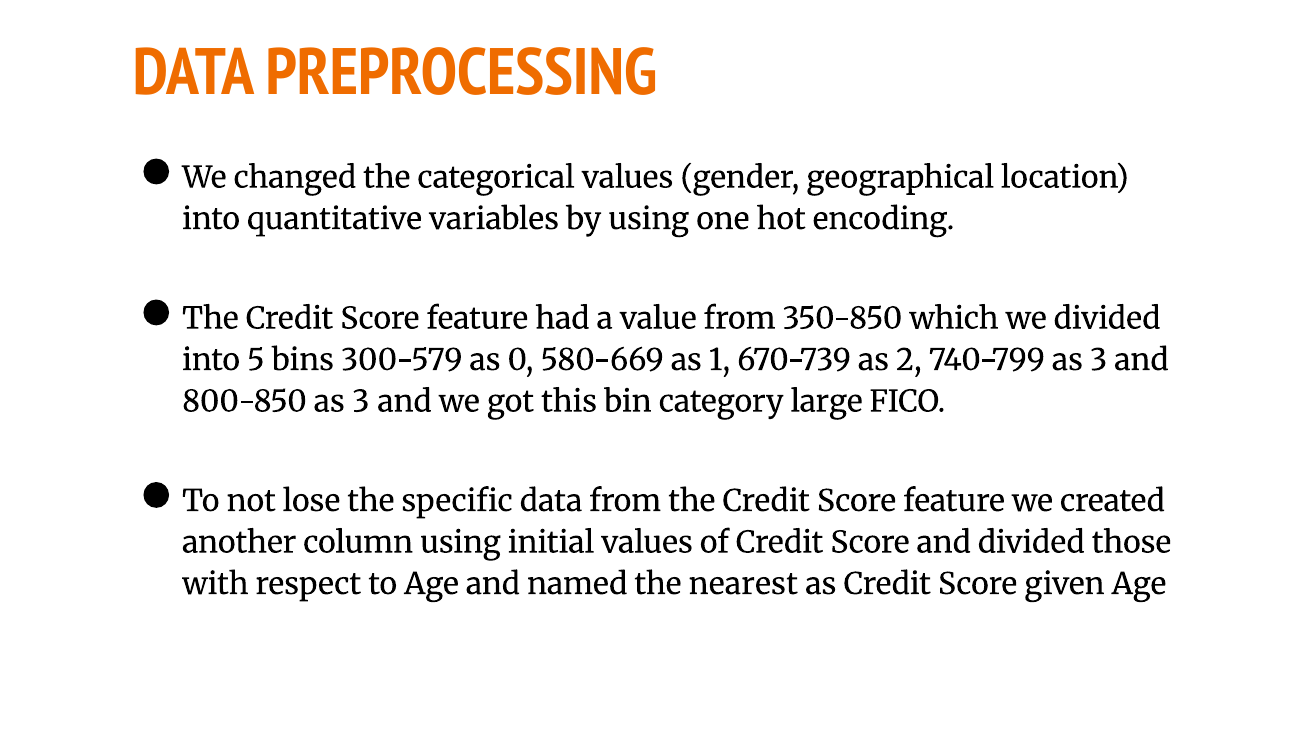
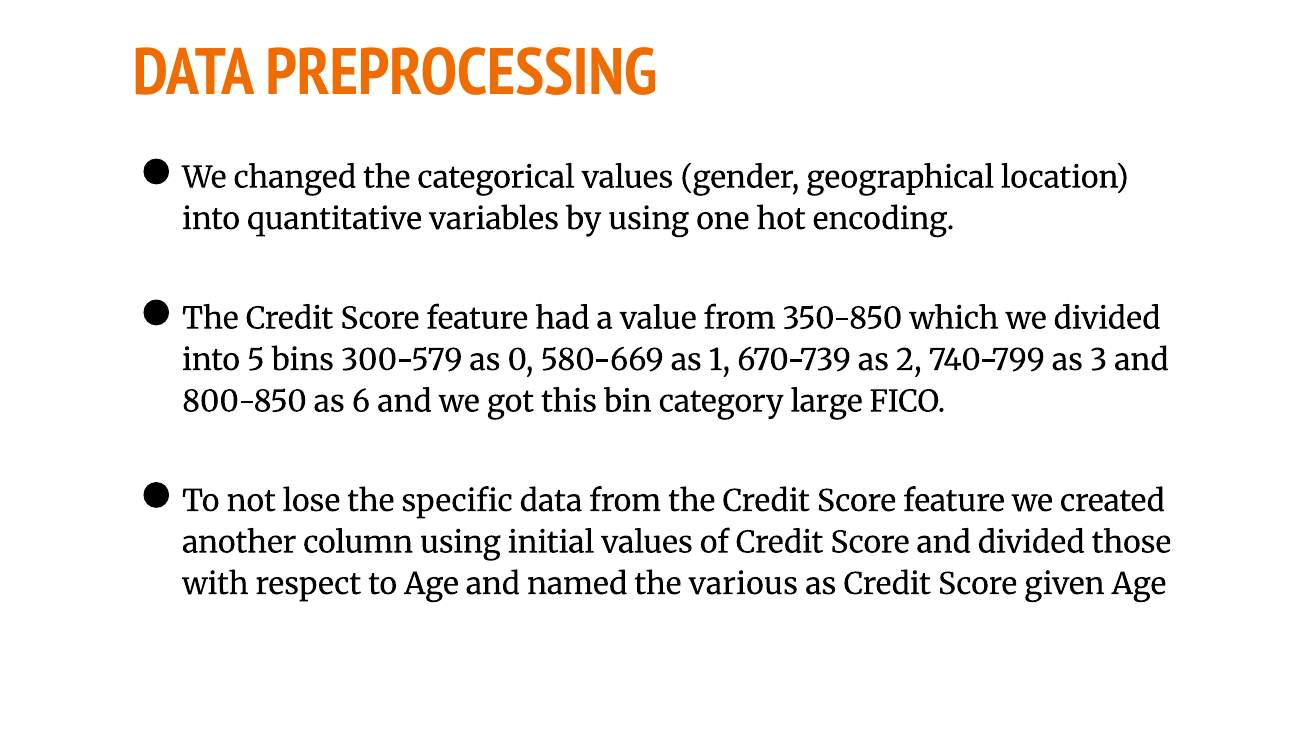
800-850 as 3: 3 -> 6 (361, 402)
nearest: nearest -> various (743, 584)
